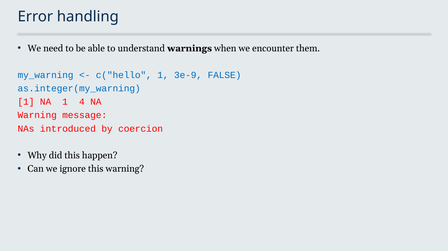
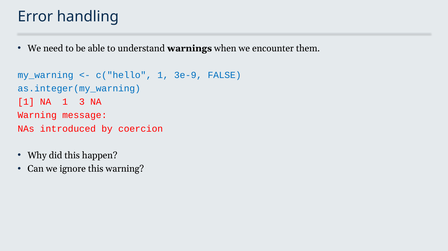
4: 4 -> 3 (82, 102)
